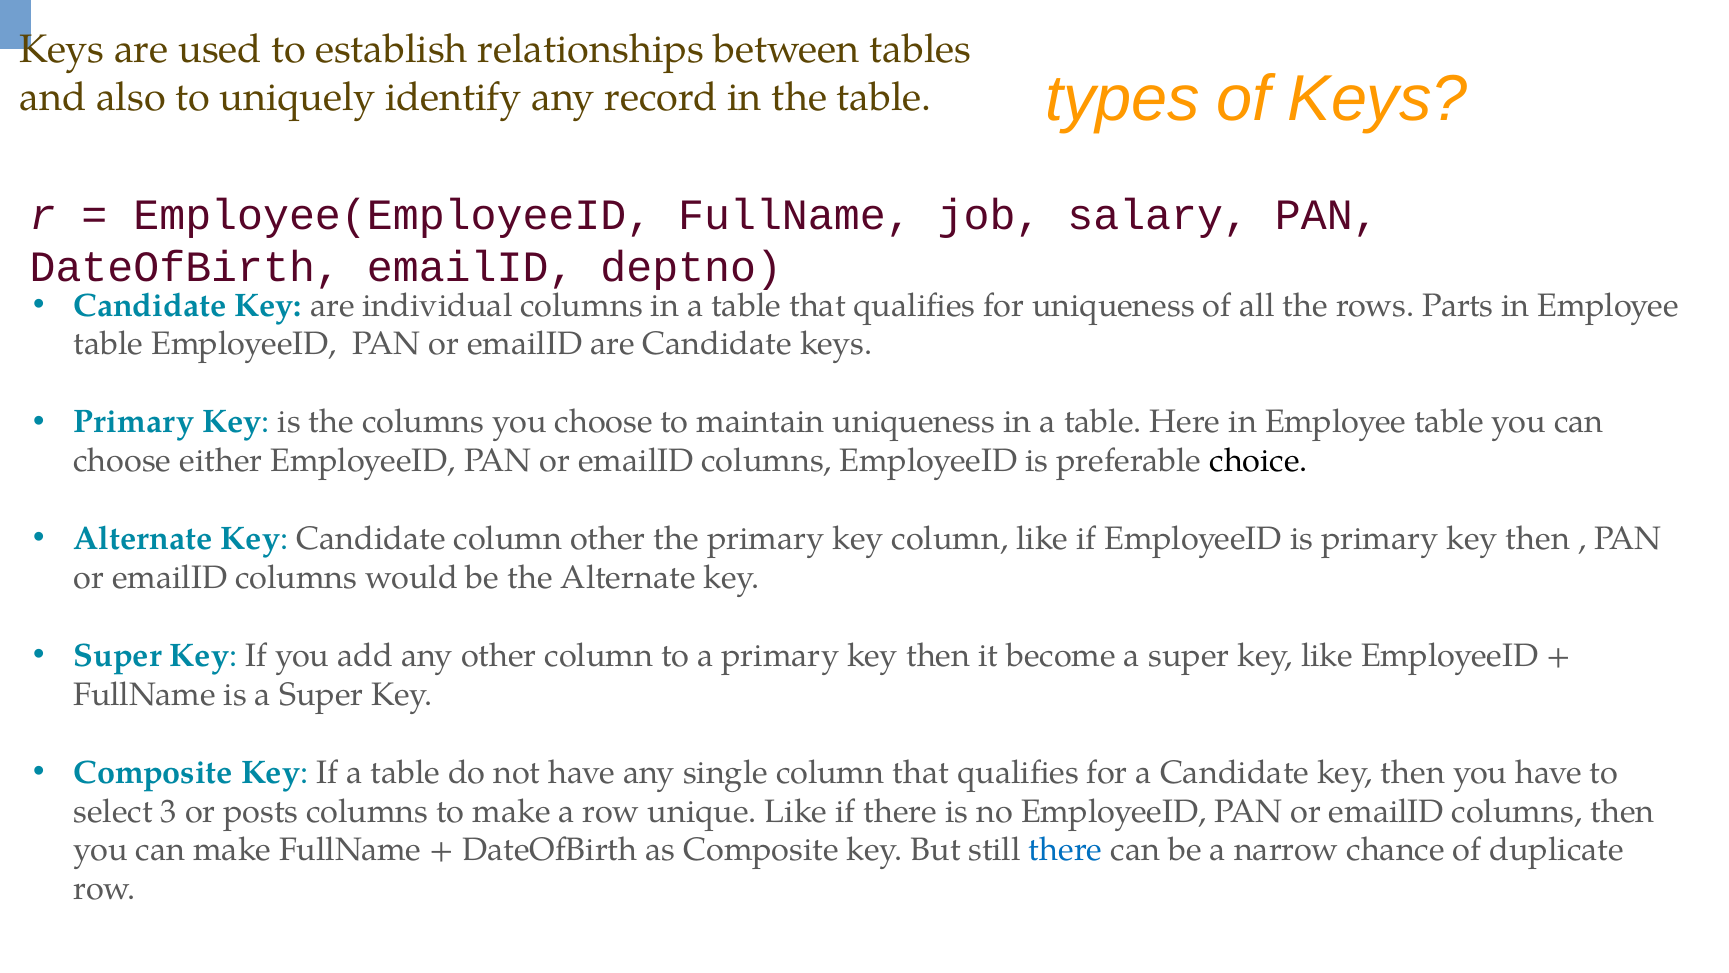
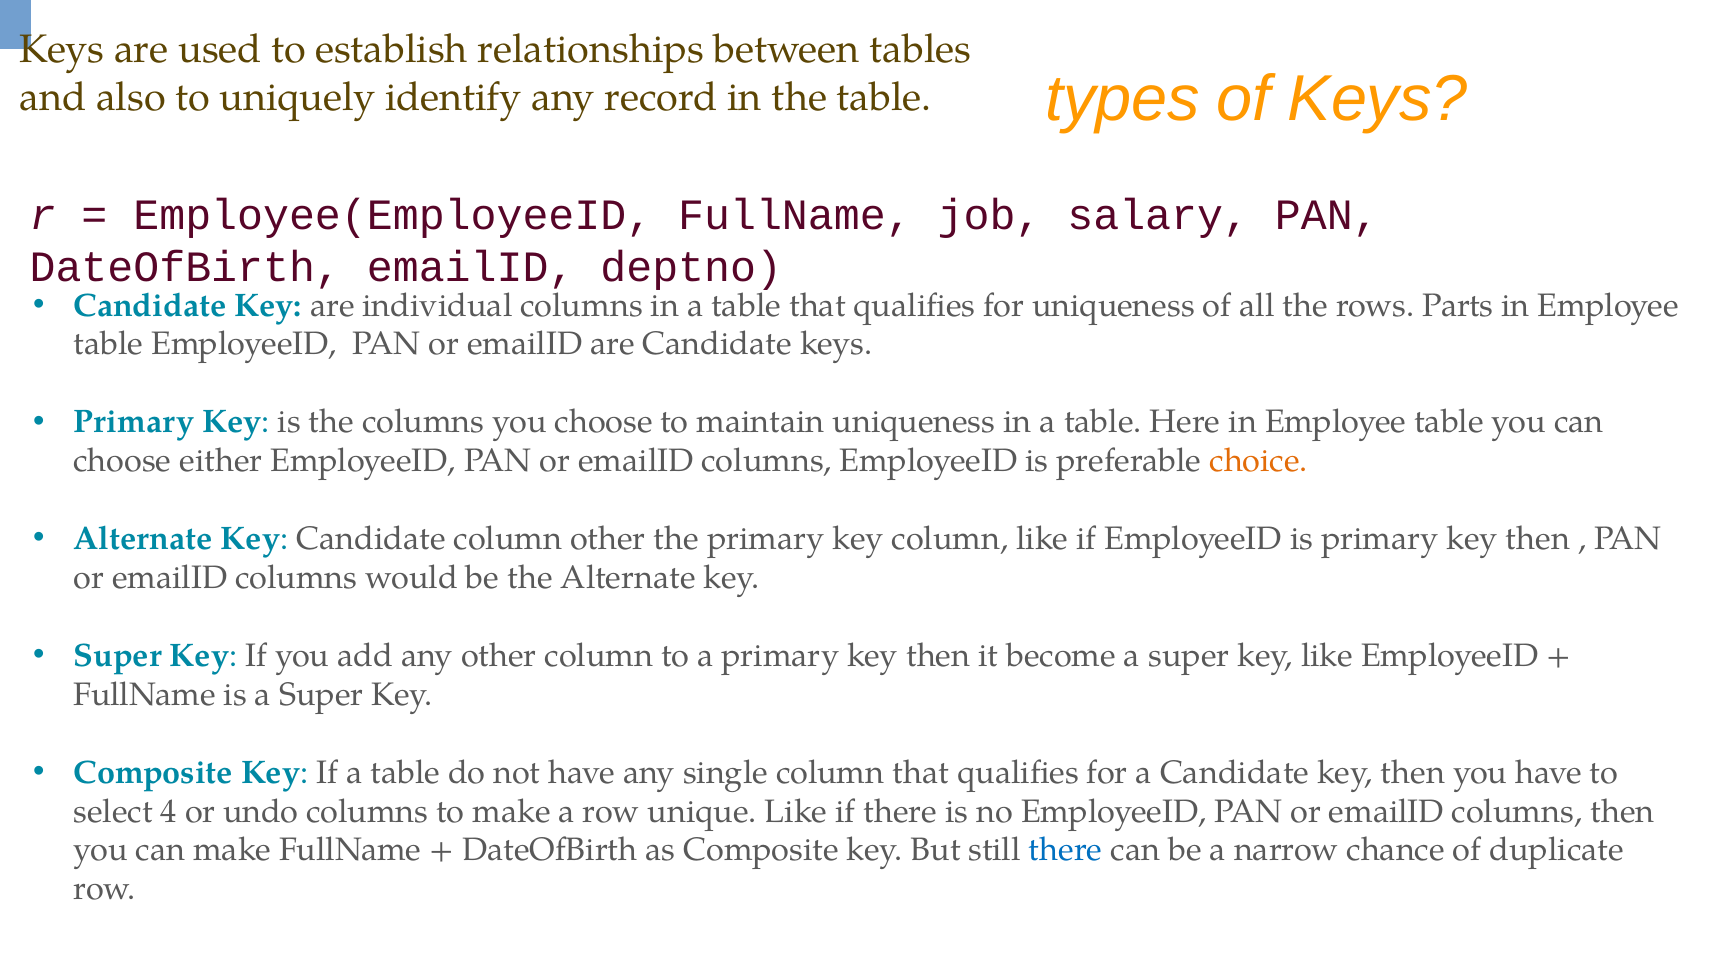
choice colour: black -> orange (1259, 461)
3: 3 -> 4 (169, 811)
posts: posts -> undo (261, 811)
